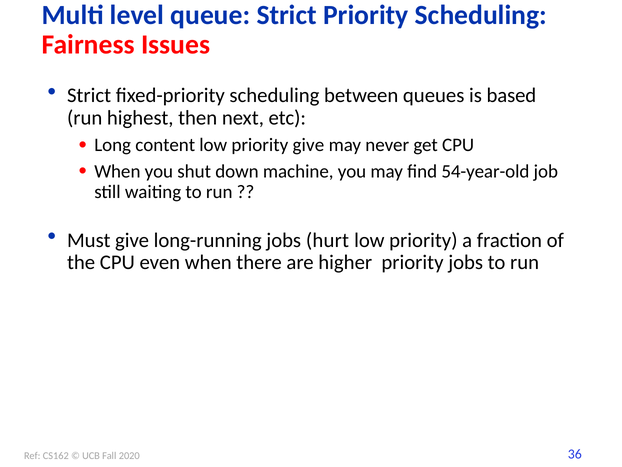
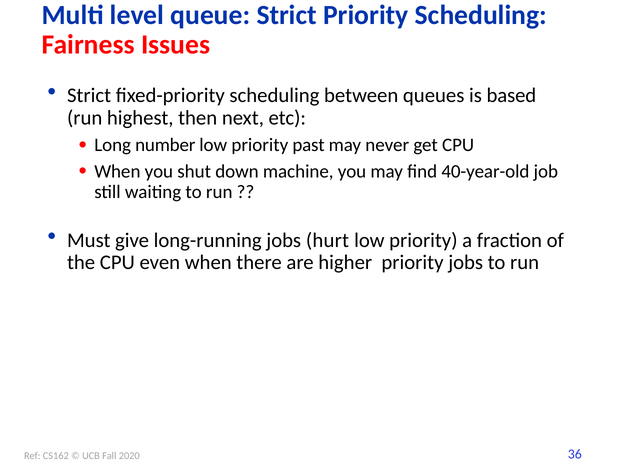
content: content -> number (165, 145)
priority give: give -> past (309, 145)
54-year-old: 54-year-old -> 40-year-old (485, 171)
